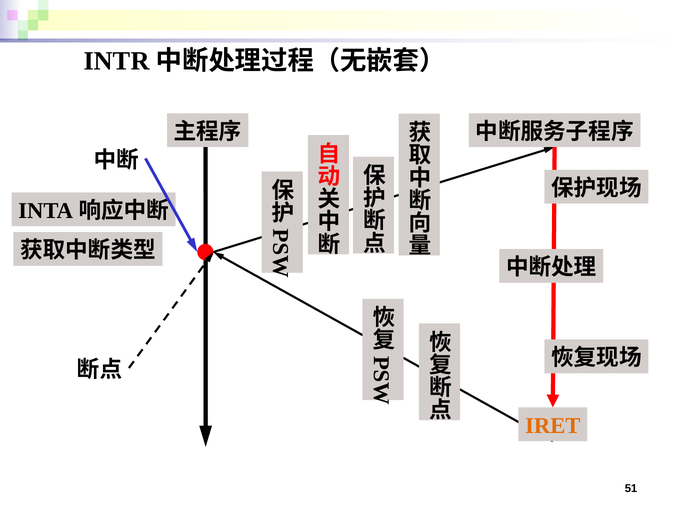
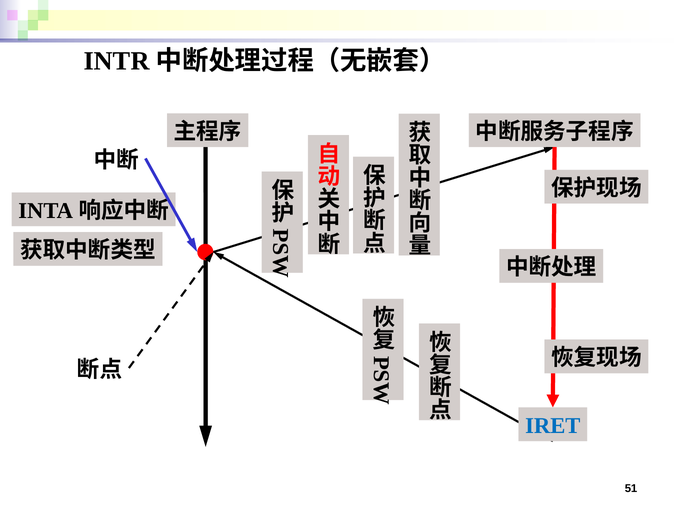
IRET colour: orange -> blue (553, 425)
